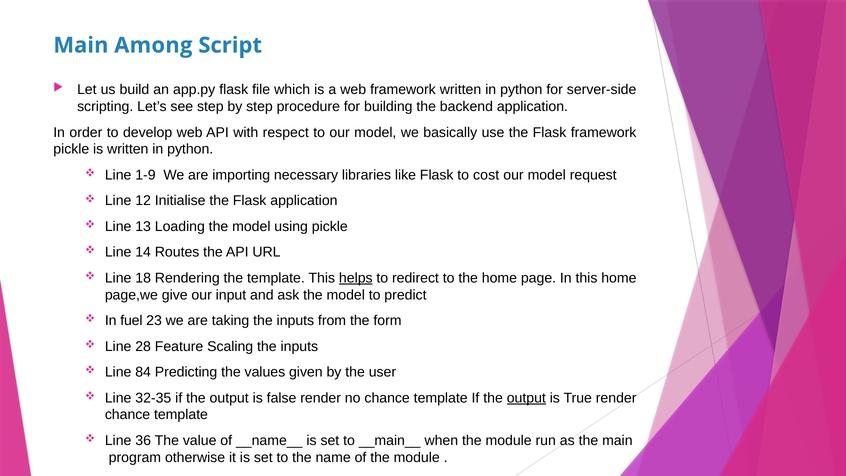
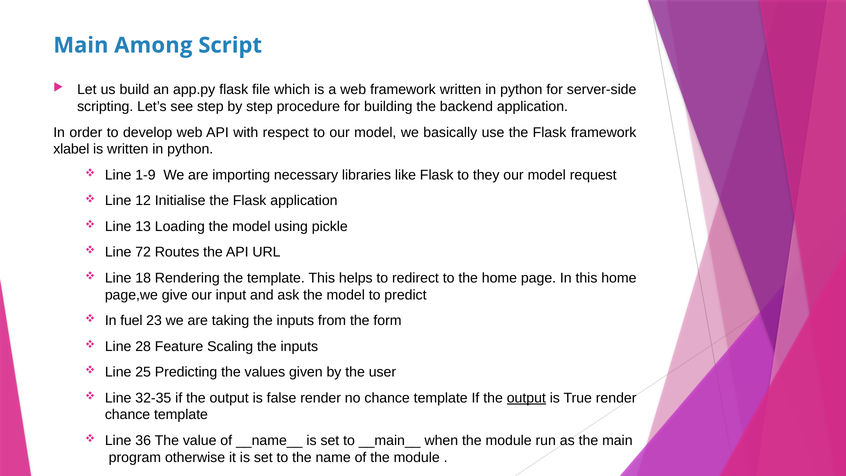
pickle: pickle -> xlabel (71, 149)
cost: cost -> they (486, 175)
14: 14 -> 72 (143, 252)
helps underline: present -> none (356, 278)
84: 84 -> 25 (143, 372)
